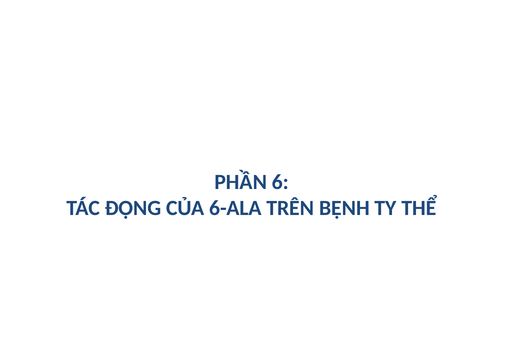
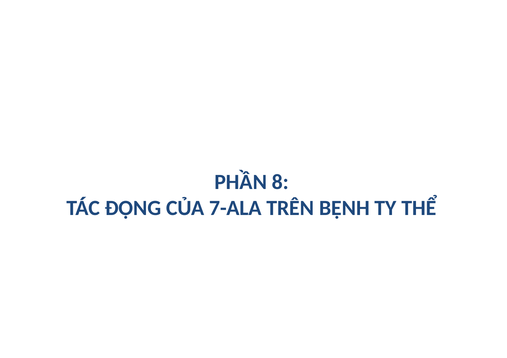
6: 6 -> 8 (280, 182)
6-ALA: 6-ALA -> 7-ALA (235, 208)
